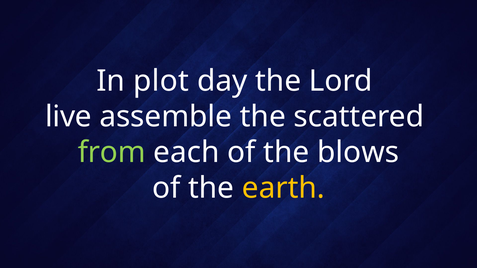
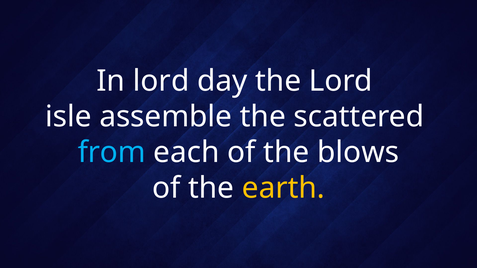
In plot: plot -> lord (161, 81)
live: live -> isle (68, 117)
from colour: light green -> light blue (112, 153)
